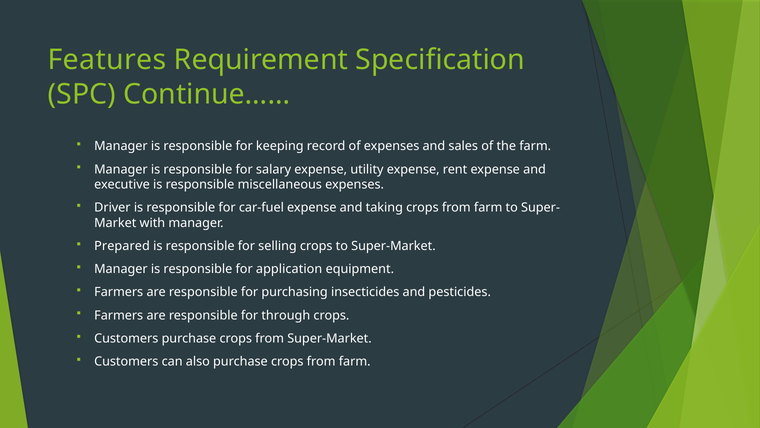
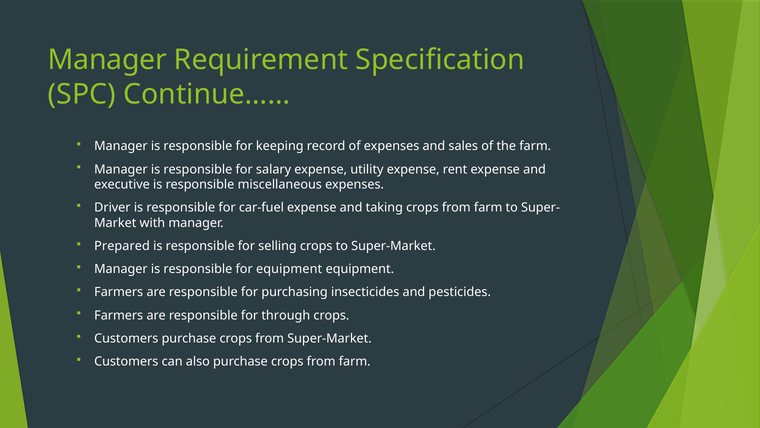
Features: Features -> Manager (107, 60)
for application: application -> equipment (289, 269)
